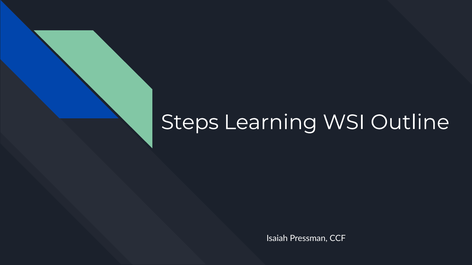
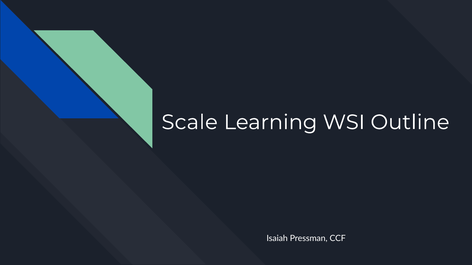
Steps: Steps -> Scale (190, 122)
